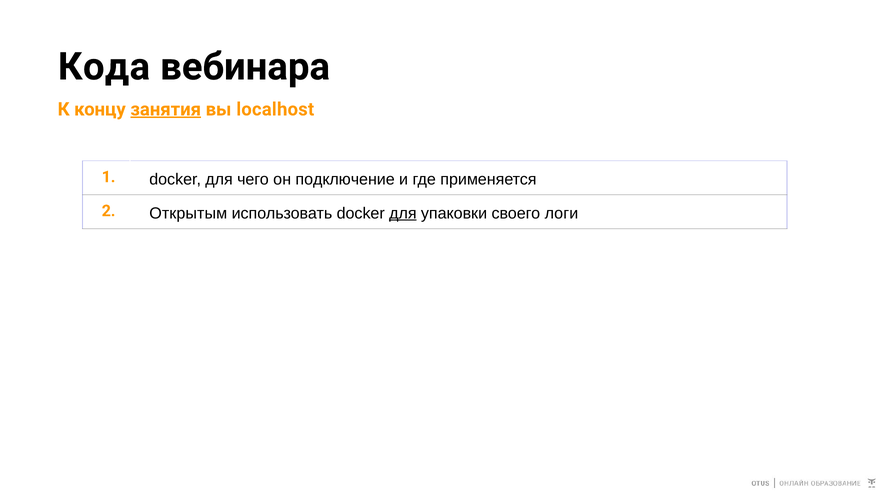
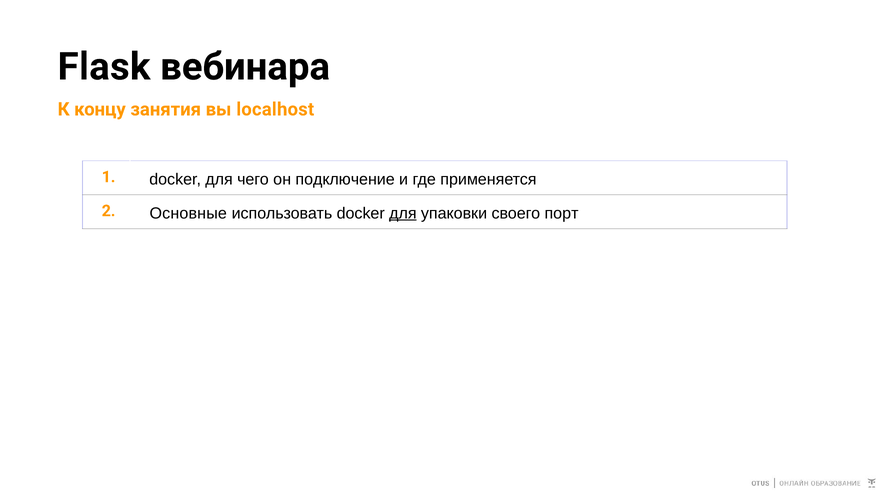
Кода: Кода -> Flask (104, 67)
занятия underline: present -> none (166, 109)
Открытым: Открытым -> Основные (188, 213)
логи: логи -> порт (562, 213)
